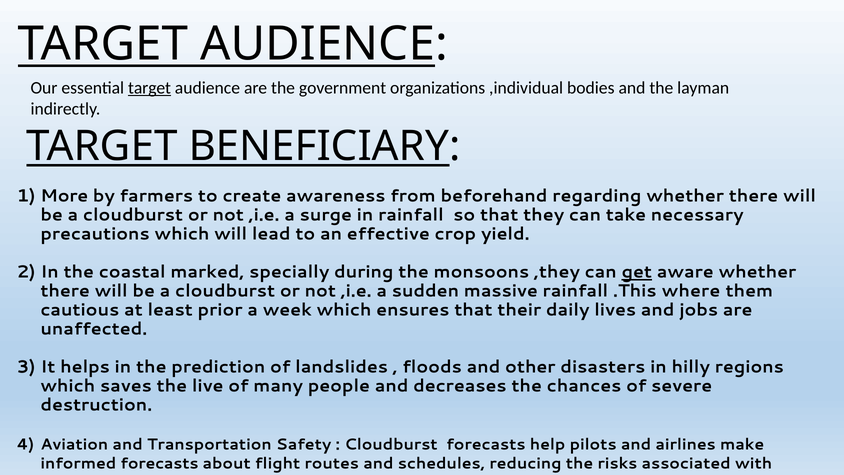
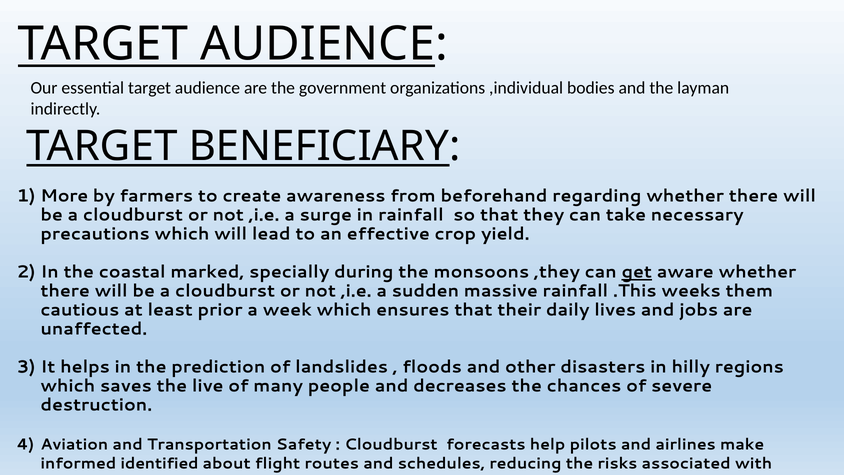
target underline: present -> none (150, 88)
where: where -> weeks (691, 291)
informed forecasts: forecasts -> identified (160, 463)
